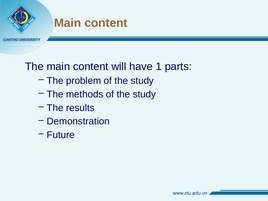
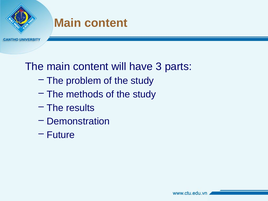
1: 1 -> 3 (159, 67)
